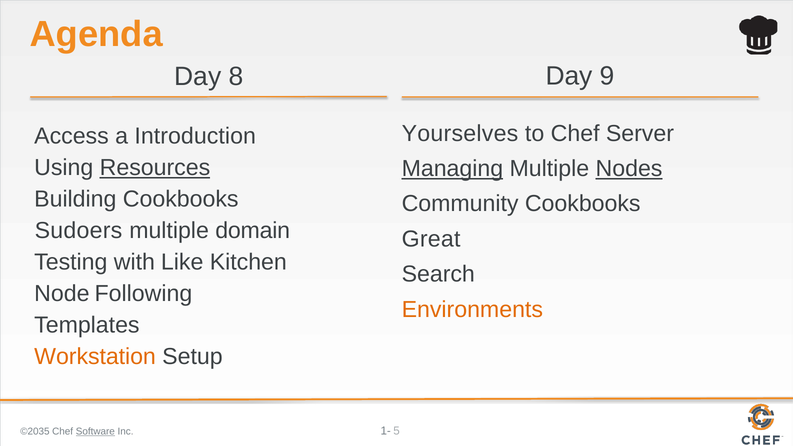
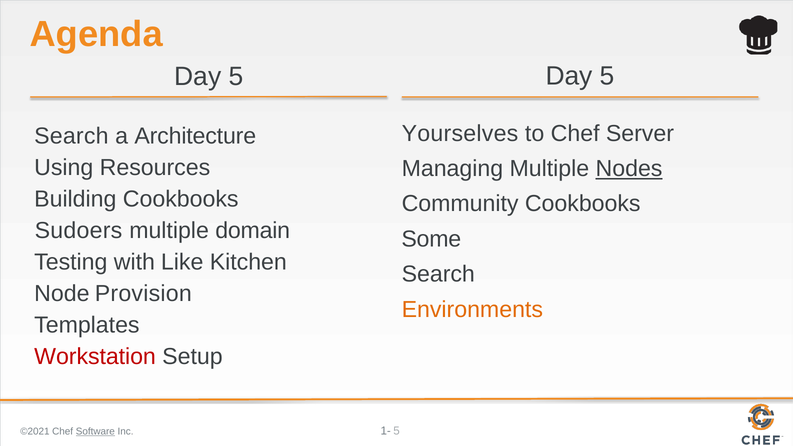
8: 8 -> 5 (236, 77)
9: 9 -> 5 (607, 76)
Access: Access -> Search (71, 136)
Introduction: Introduction -> Architecture (195, 136)
Resources underline: present -> none (155, 168)
Managing underline: present -> none (452, 169)
Great: Great -> Some (431, 239)
Following: Following -> Provision (143, 294)
Workstation colour: orange -> red (95, 356)
©2035: ©2035 -> ©2021 (35, 432)
